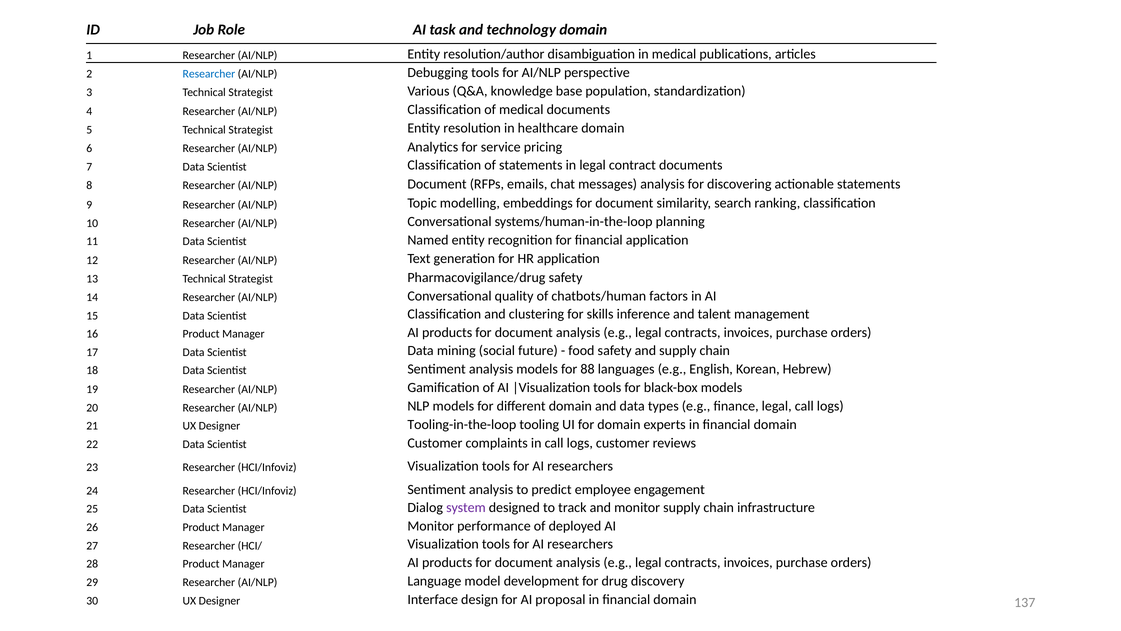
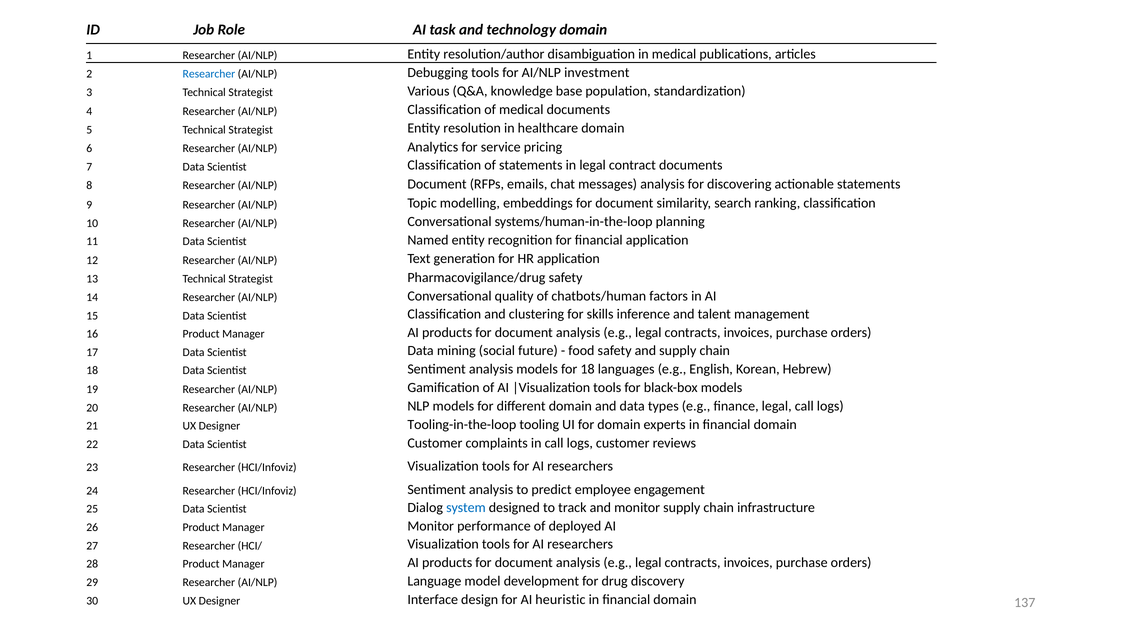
perspective: perspective -> investment (597, 72)
for 88: 88 -> 18 (588, 369)
system colour: purple -> blue (466, 507)
proposal: proposal -> heuristic (560, 599)
